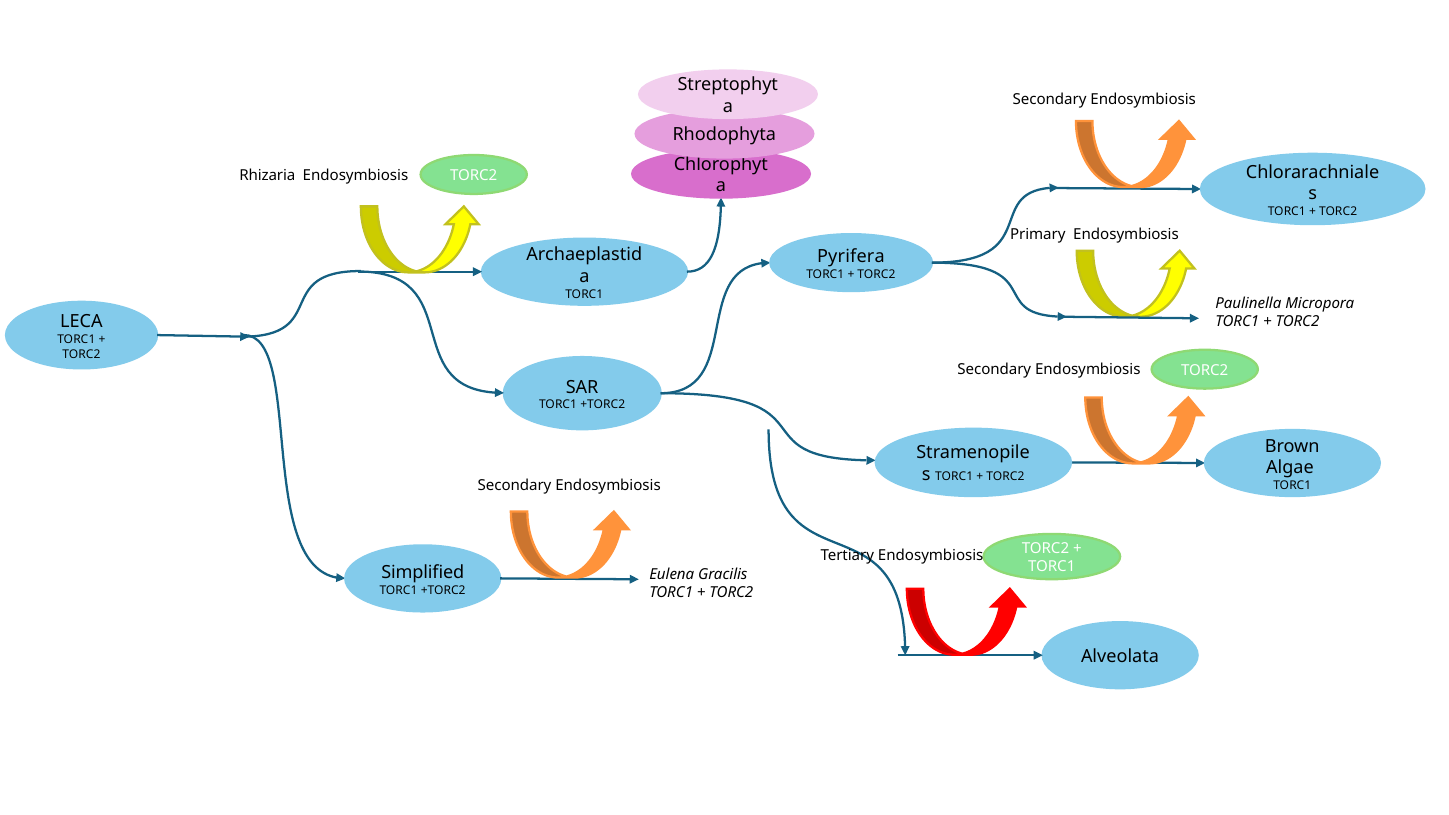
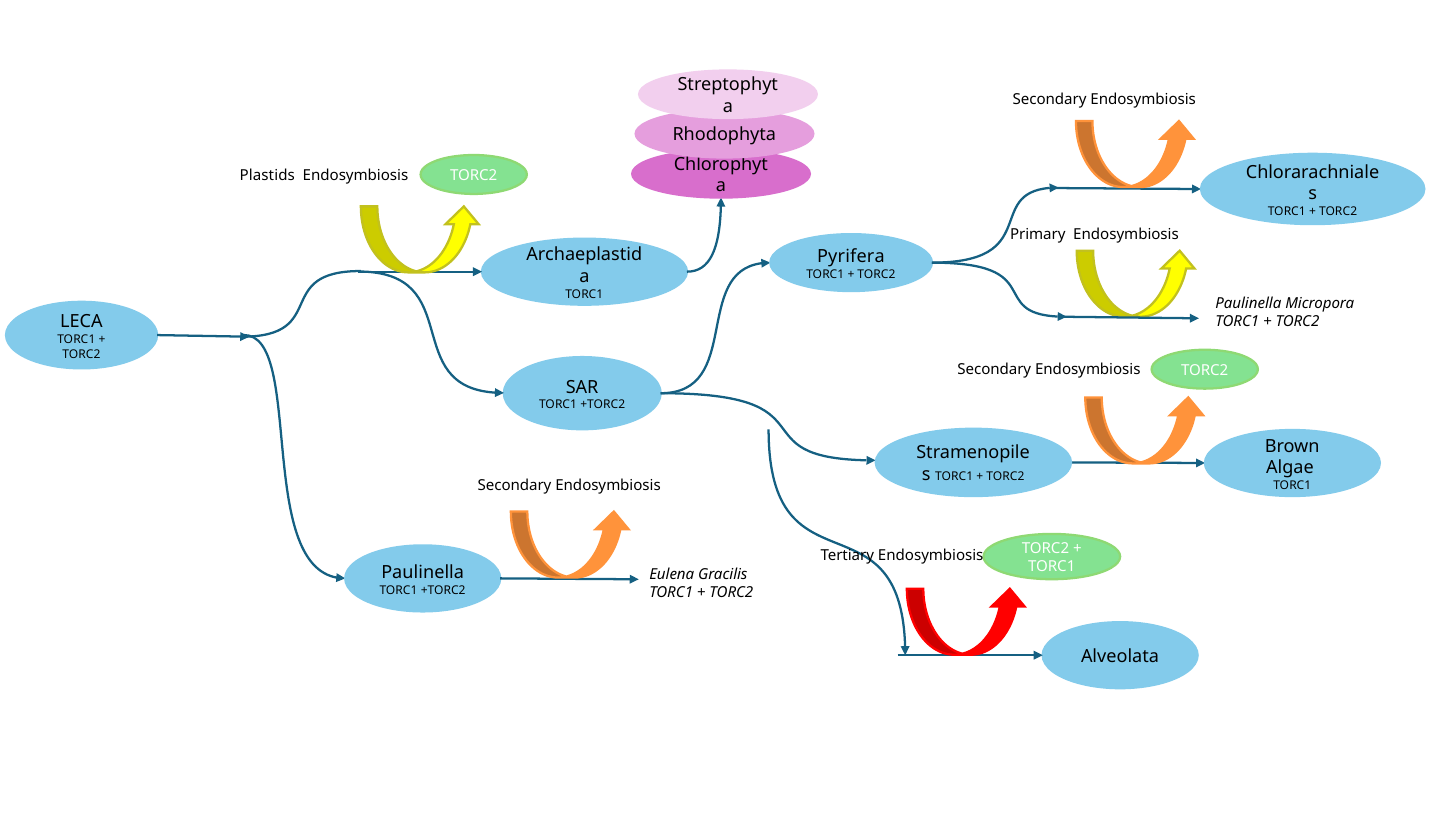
Rhizaria: Rhizaria -> Plastids (267, 175)
Simplified: Simplified -> Paulinella (423, 572)
